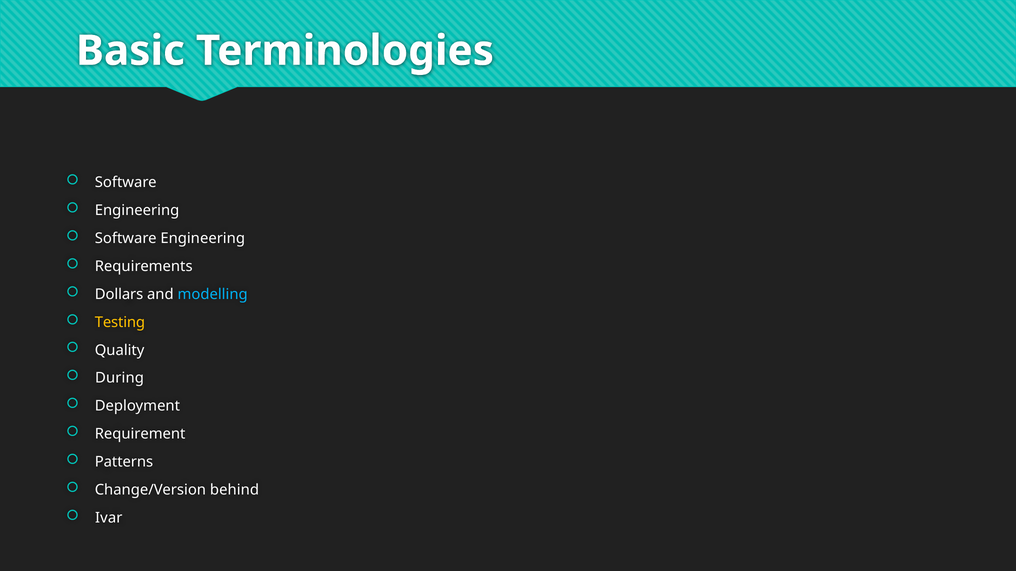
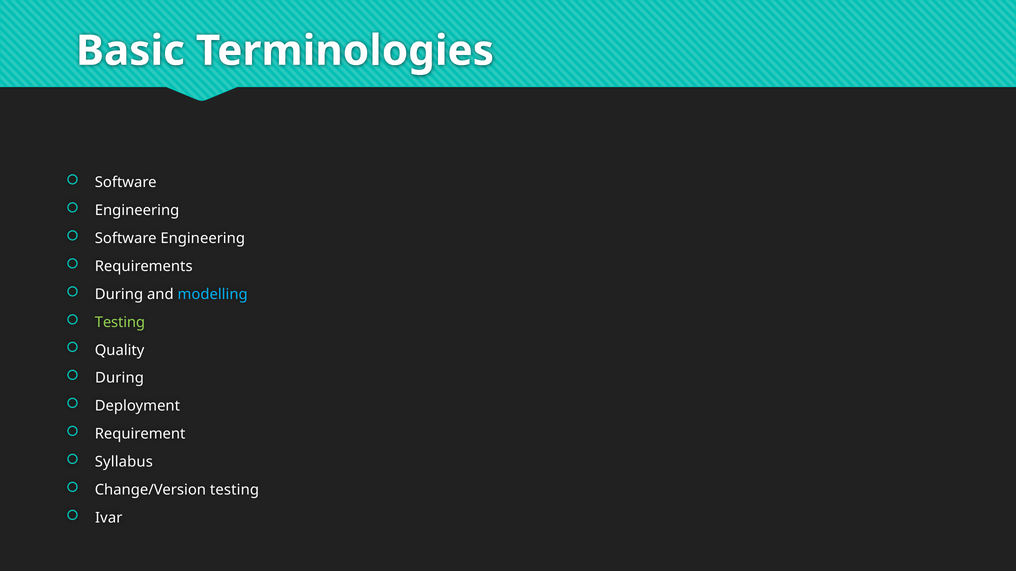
Dollars: Dollars -> During (119, 295)
Testing colour: yellow -> light green (120, 322)
Patterns: Patterns -> Syllabus (124, 462)
Change/Version behind: behind -> testing (234, 490)
